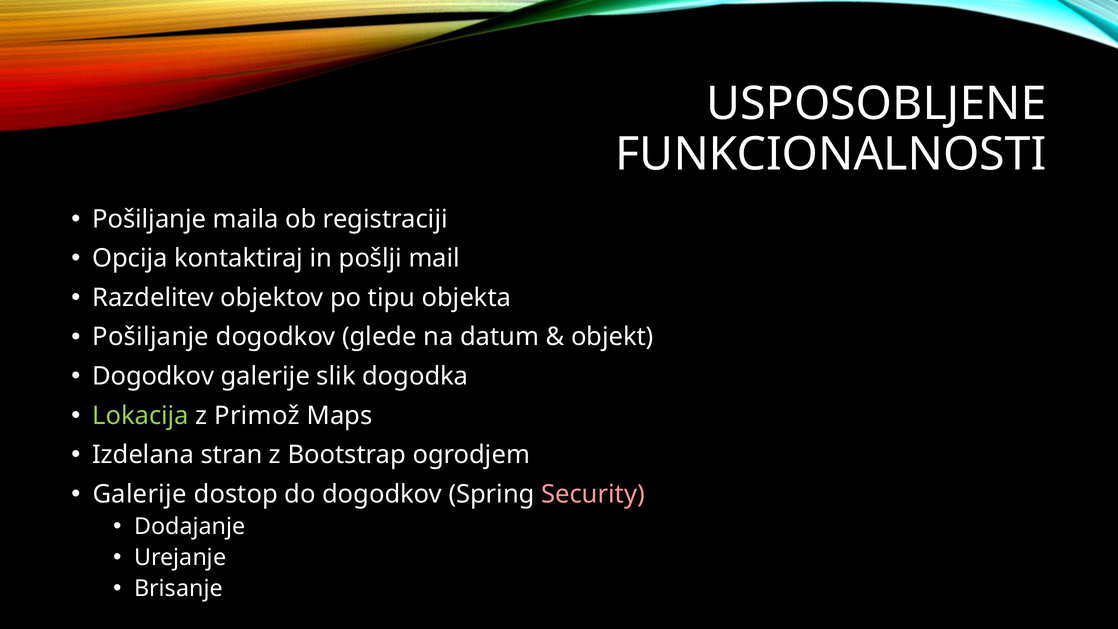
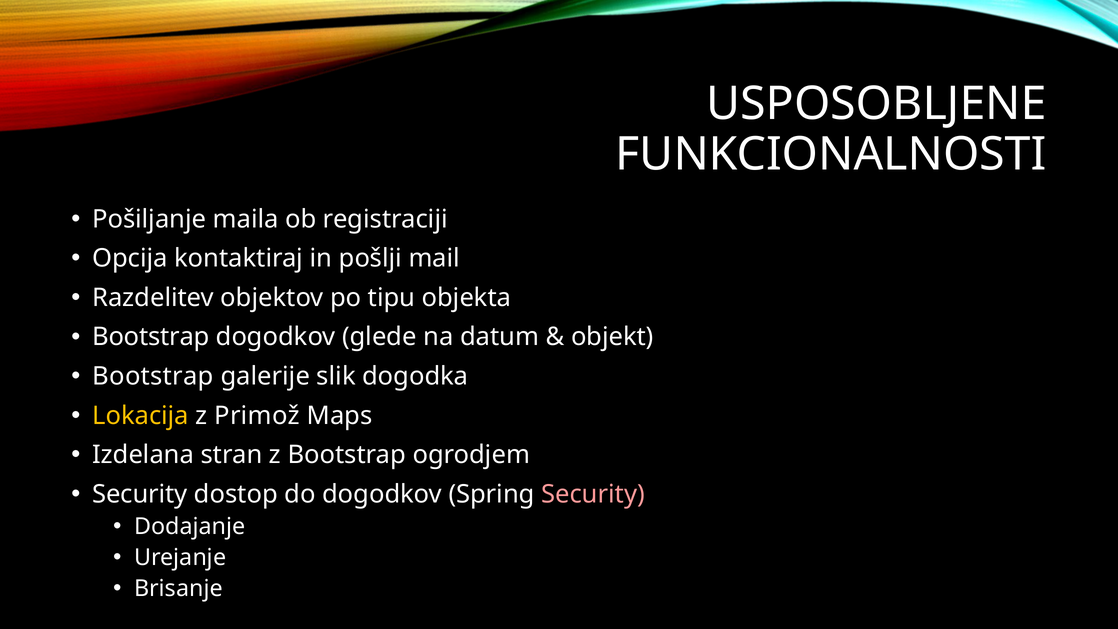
Pošiljanje: Pošiljanje -> Bootstrap (151, 337)
Dogodkov: Dogodkov -> Bootstrap (153, 376)
Lokacija colour: light green -> yellow (141, 416)
Galerije: Galerije -> Security (140, 494)
